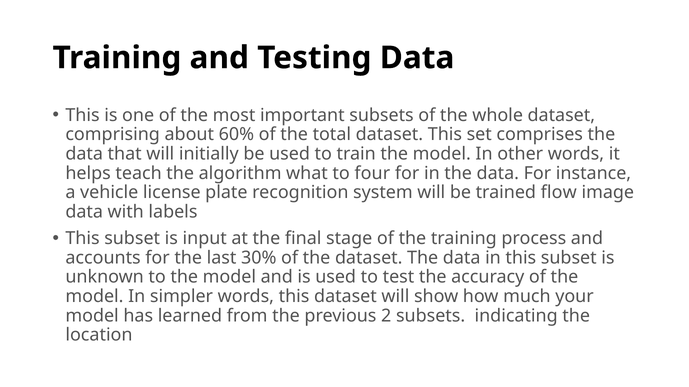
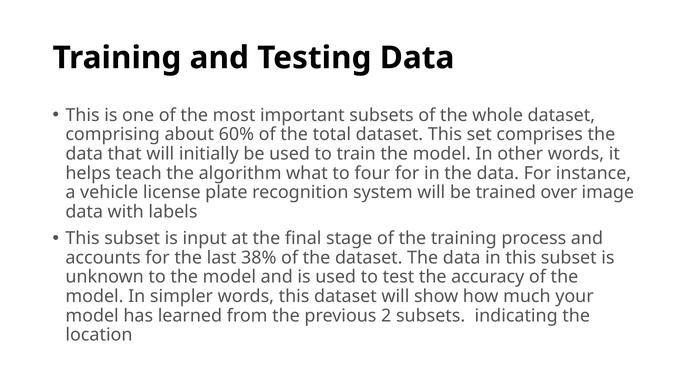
flow: flow -> over (559, 193)
30%: 30% -> 38% (259, 258)
